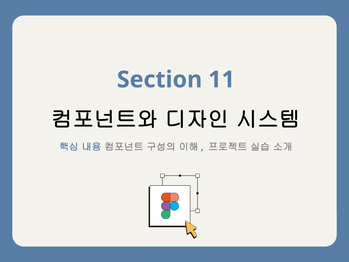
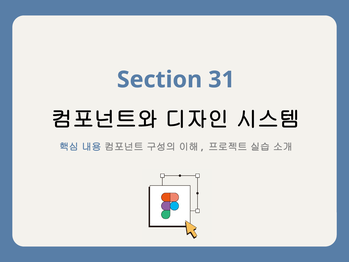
11: 11 -> 31 (222, 80)
